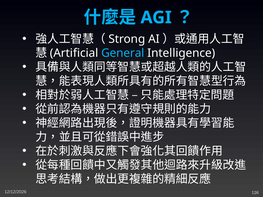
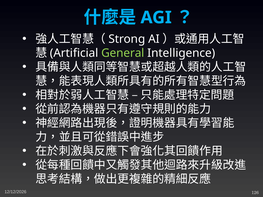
General colour: light blue -> light green (123, 53)
